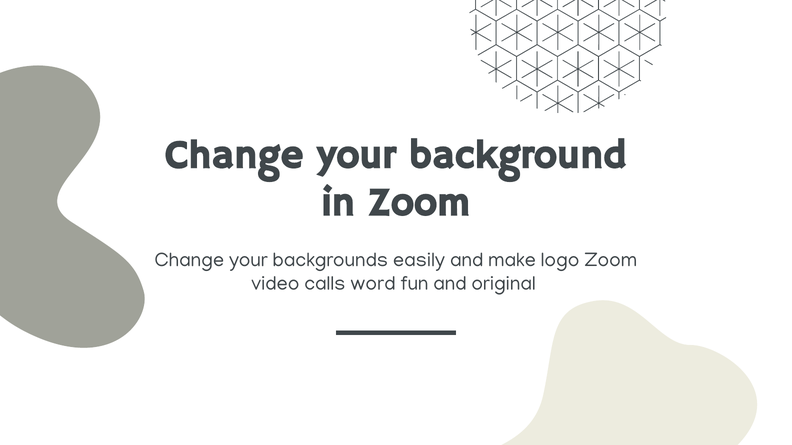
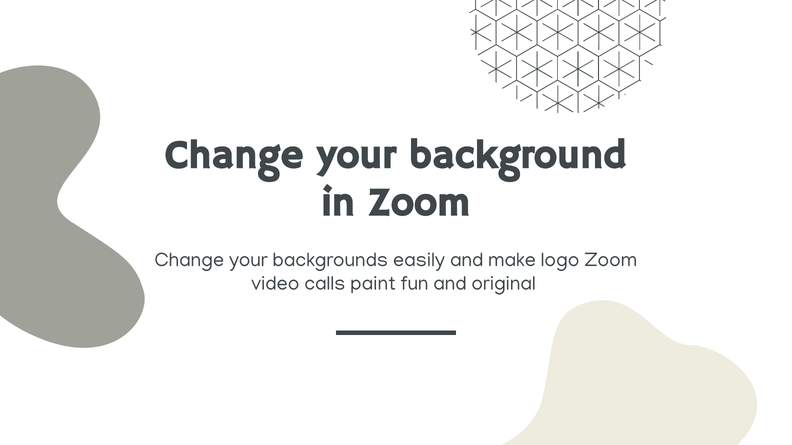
word: word -> paint (373, 284)
